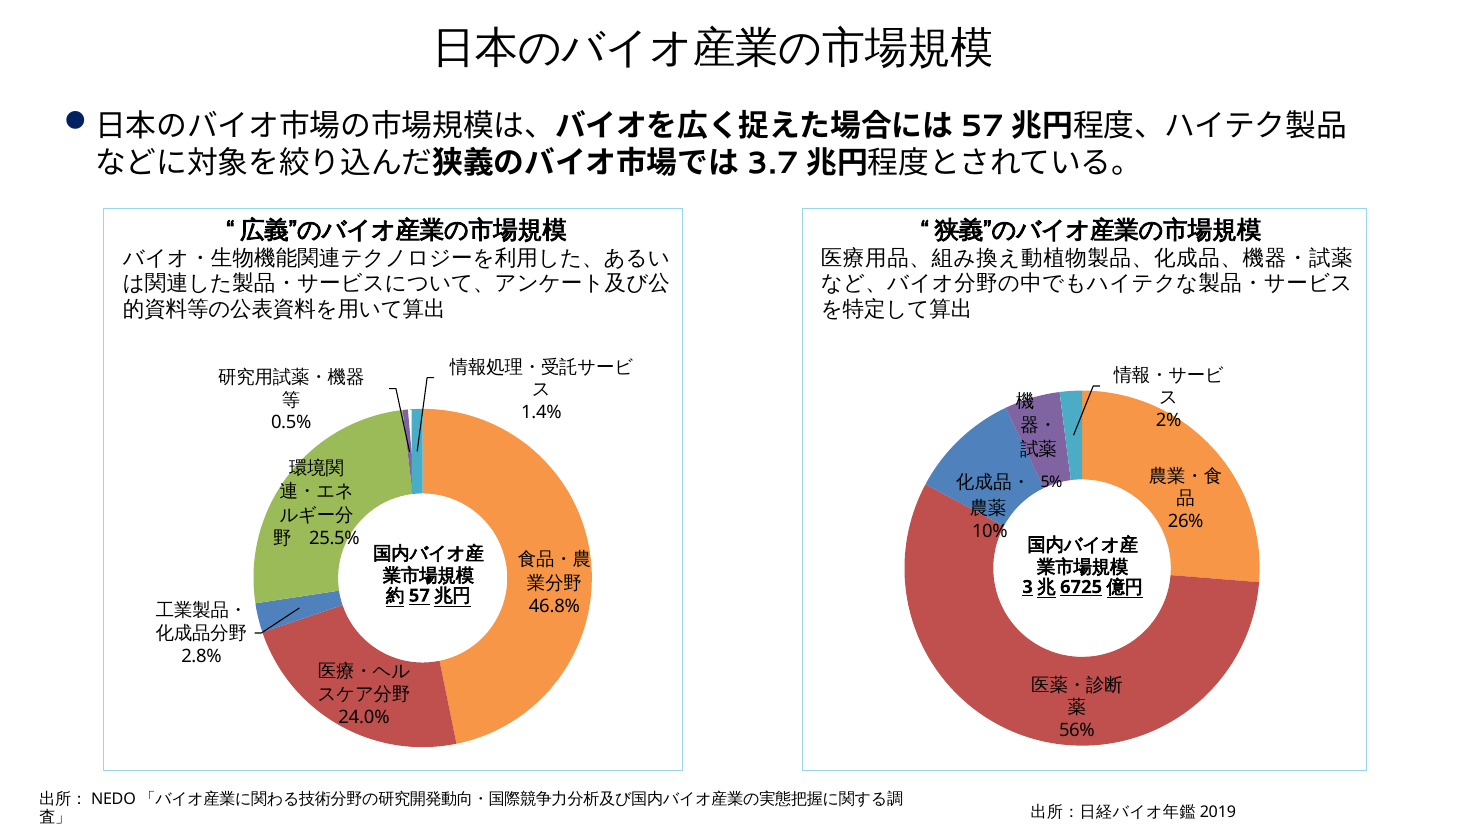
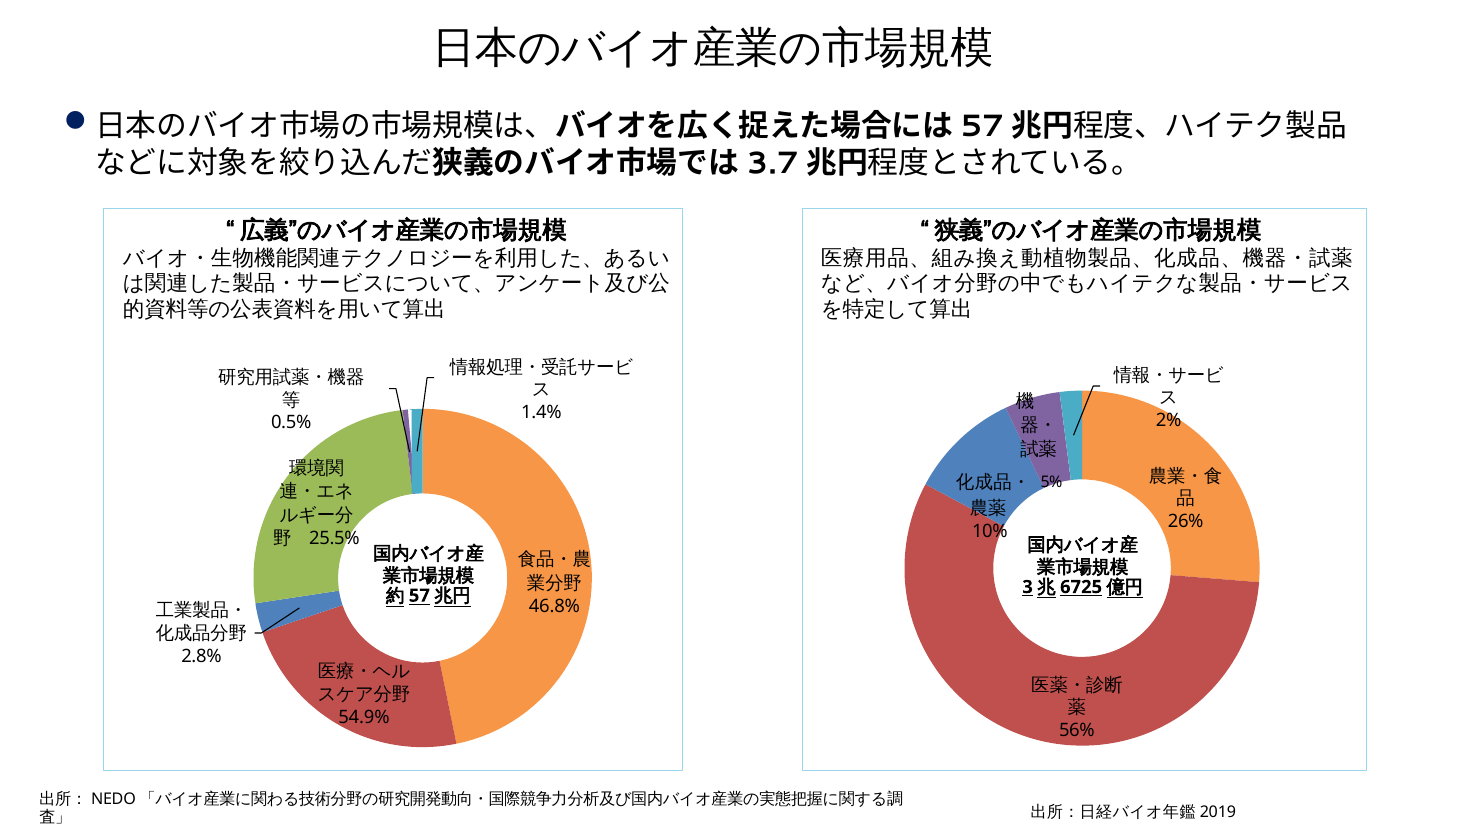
24.0%: 24.0% -> 54.9% (364, 718)
